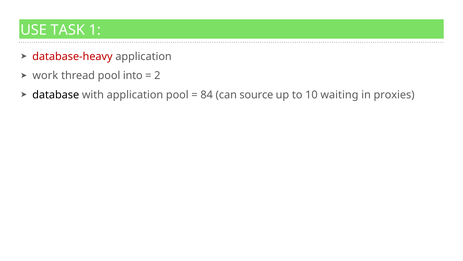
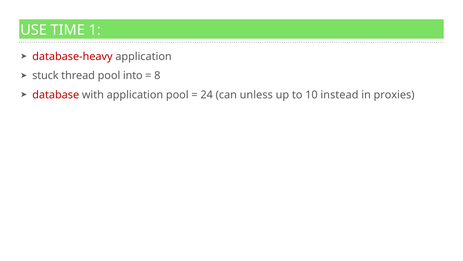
TASK: TASK -> TIME (68, 30)
work: work -> stuck (45, 76)
2: 2 -> 8 (157, 76)
database colour: black -> red (56, 95)
84: 84 -> 24 (207, 95)
source: source -> unless (256, 95)
waiting: waiting -> instead (339, 95)
